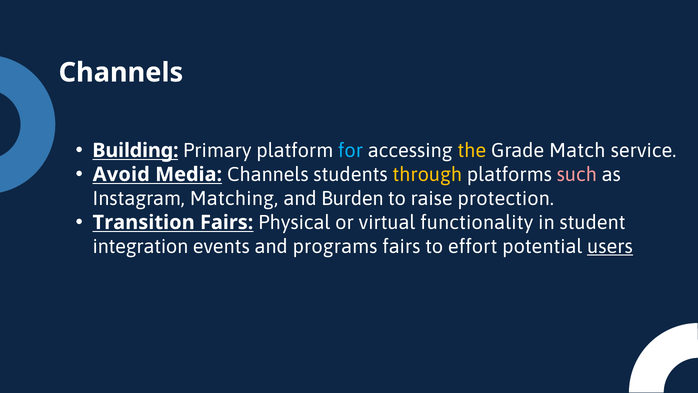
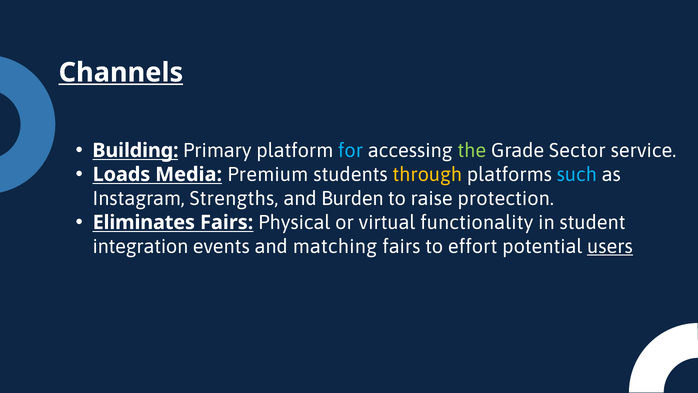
Channels underline: none -> present (121, 72)
the colour: yellow -> light green (472, 150)
Match: Match -> Sector (577, 150)
Avoid: Avoid -> Loads (121, 174)
Media Channels: Channels -> Premium (268, 174)
such colour: pink -> light blue (577, 174)
Matching: Matching -> Strengths (234, 198)
Transition: Transition -> Eliminates (144, 222)
programs: programs -> matching (335, 246)
